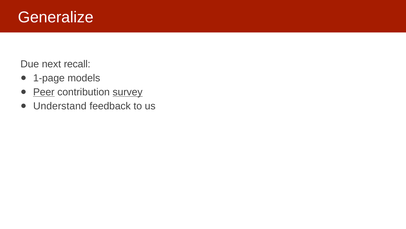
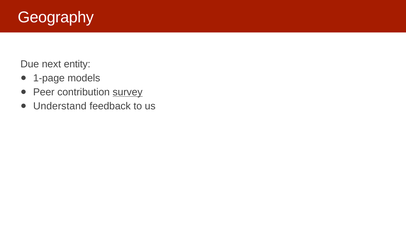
Generalize: Generalize -> Geography (56, 17)
recall: recall -> entity (77, 64)
Peer underline: present -> none (44, 92)
